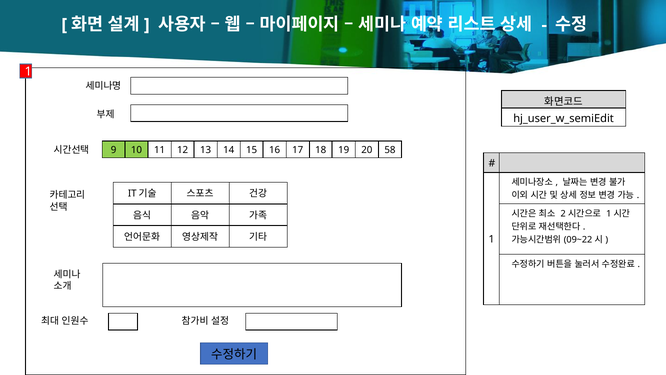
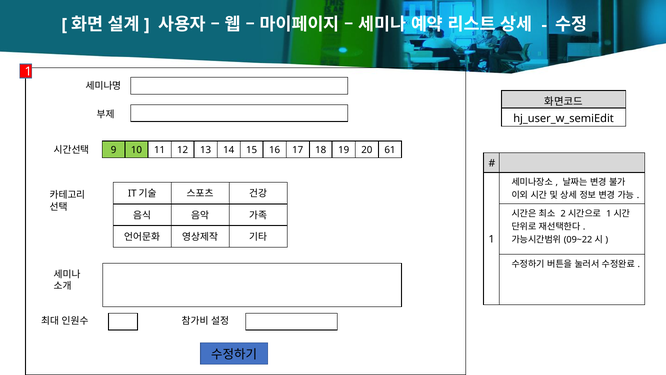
58: 58 -> 61 (390, 150)
